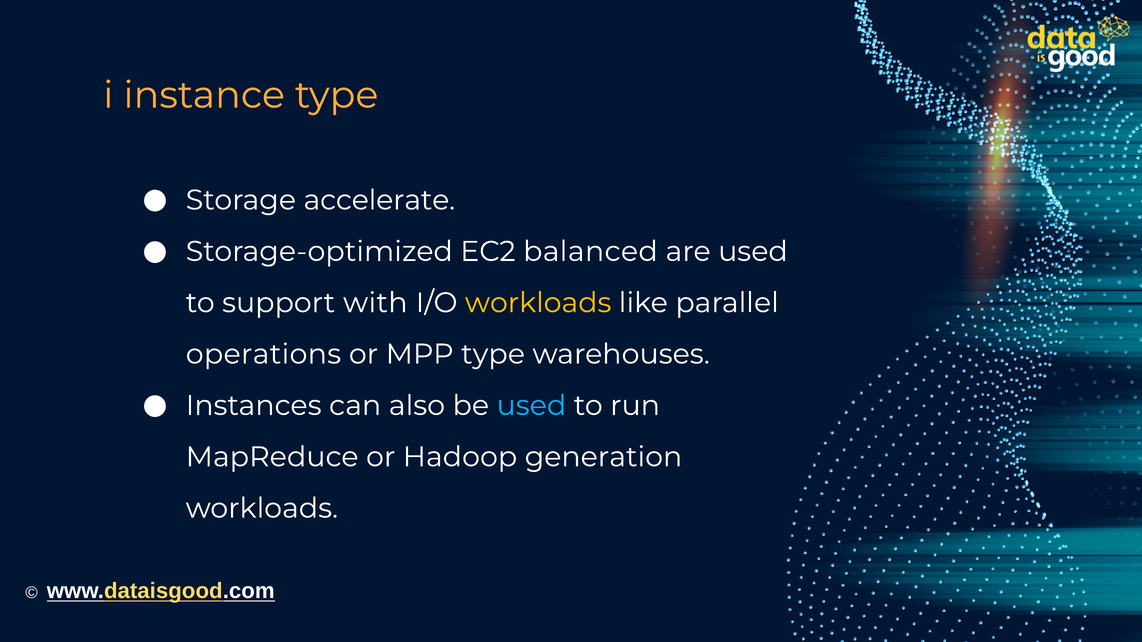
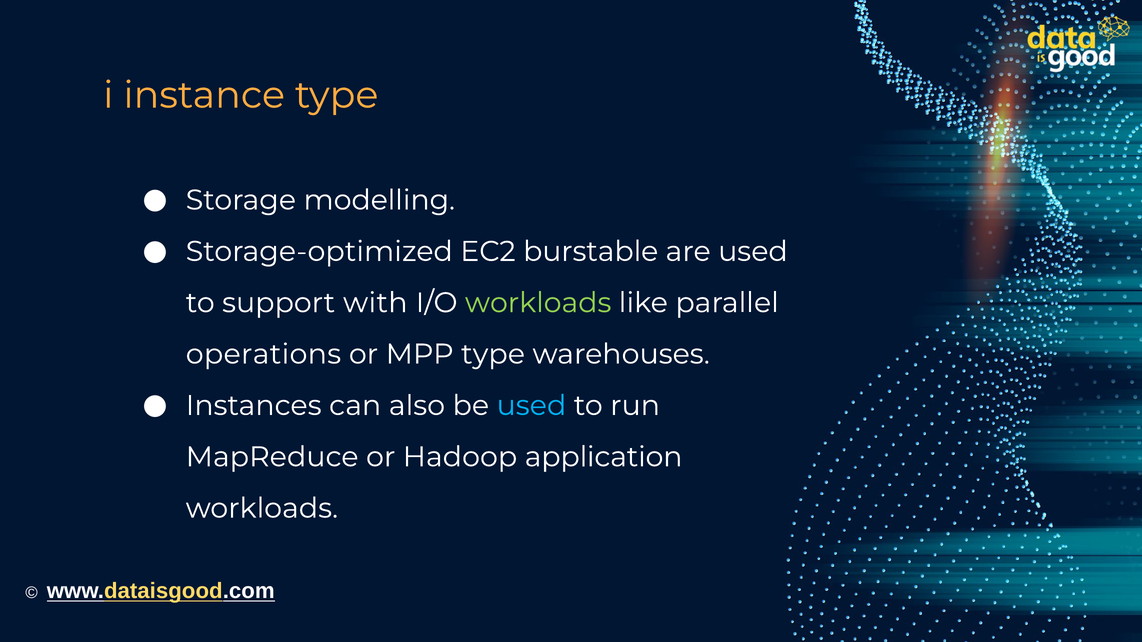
accelerate: accelerate -> modelling (379, 200)
balanced: balanced -> burstable (591, 252)
workloads colour: yellow -> light green (538, 303)
generation: generation -> application (604, 457)
